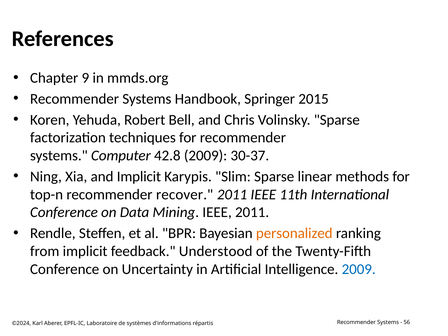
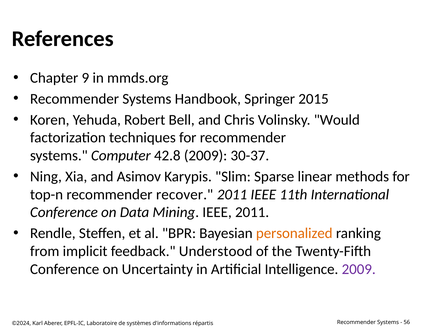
Volinsky Sparse: Sparse -> Would (337, 120)
and Implicit: Implicit -> Asimov (139, 177)
2009 colour: blue -> purple (359, 269)
